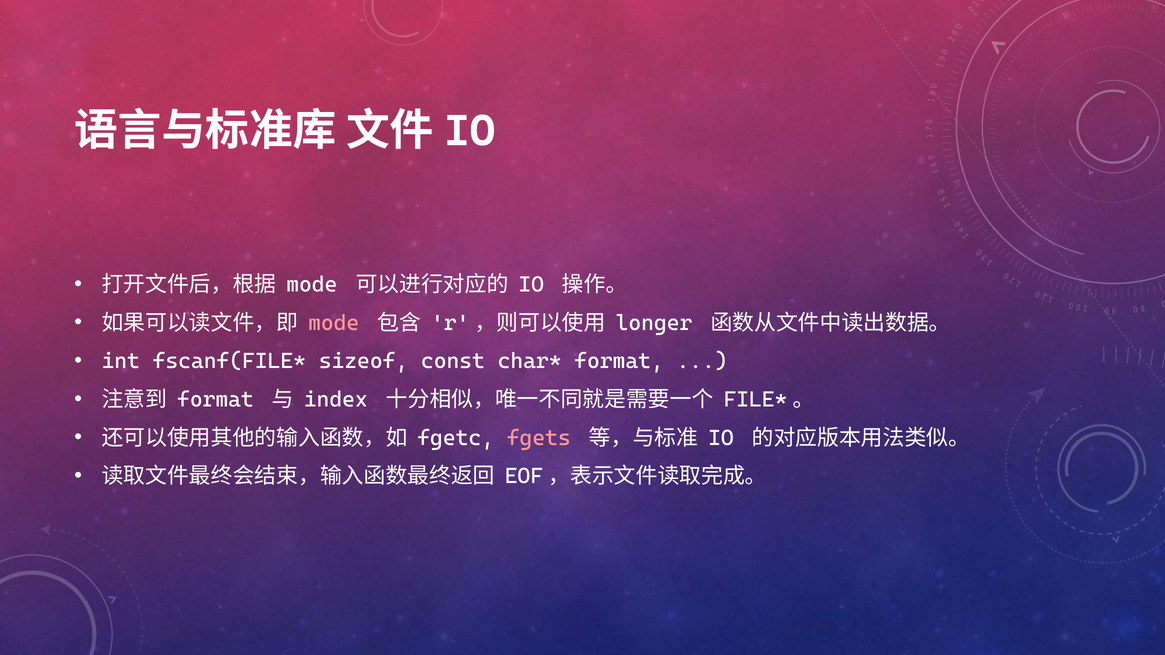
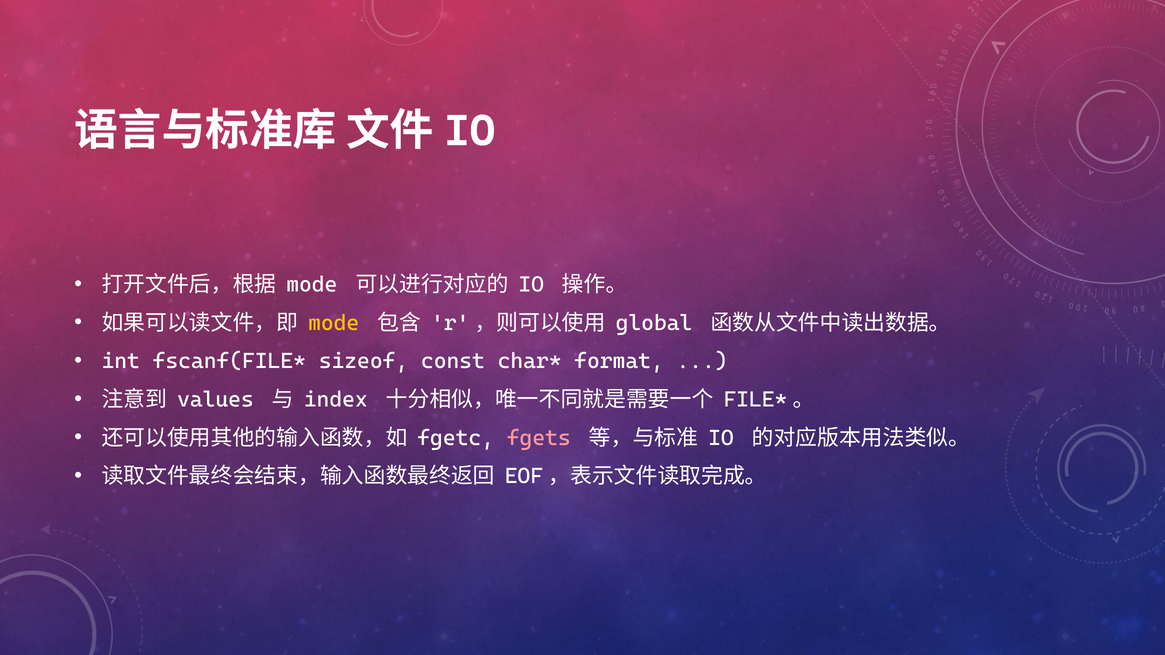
mode colour: pink -> yellow (334, 323)
longer: longer -> global (654, 323)
format: format -> values (215, 400)
